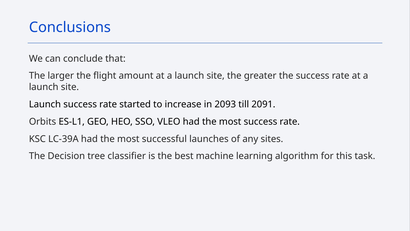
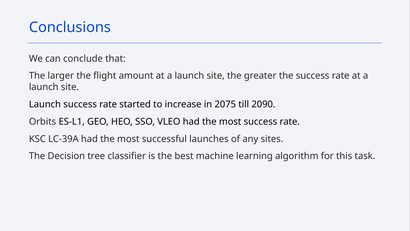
2093: 2093 -> 2075 (225, 104)
2091: 2091 -> 2090 (263, 104)
